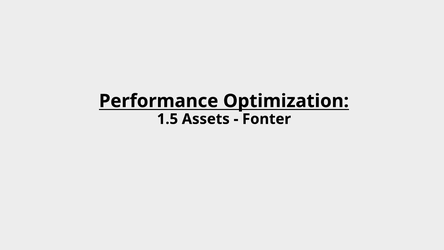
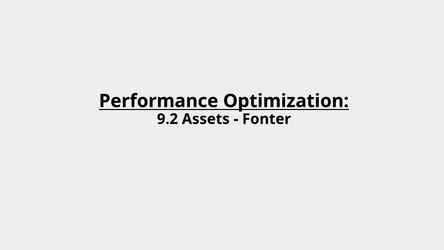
1.5: 1.5 -> 9.2 (167, 119)
